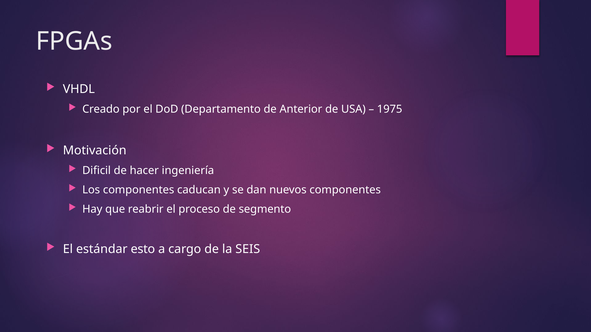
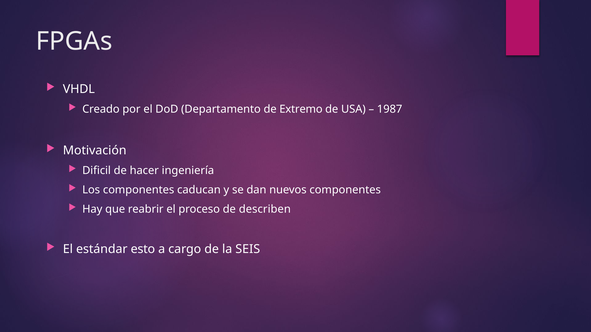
Anterior: Anterior -> Extremo (301, 109)
1975: 1975 -> 1987 (390, 109)
segmento: segmento -> describen (265, 210)
